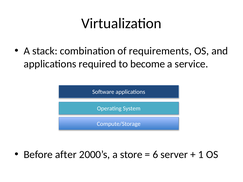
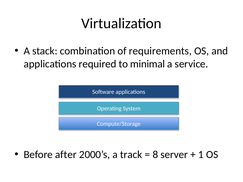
become: become -> minimal (148, 64)
store: store -> track (131, 155)
6: 6 -> 8 (155, 155)
